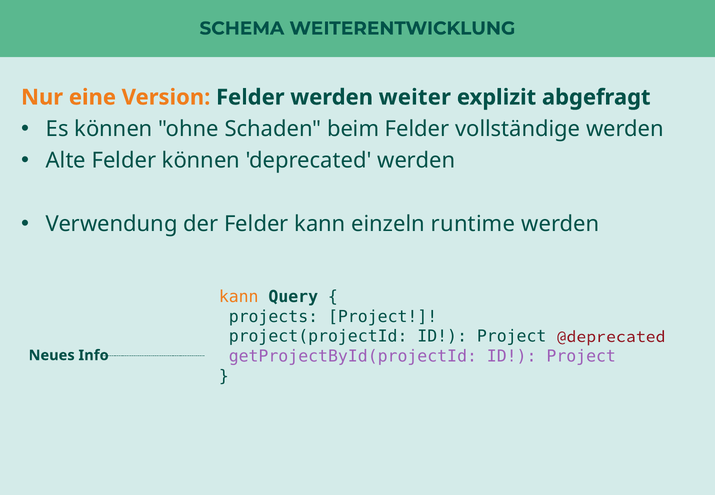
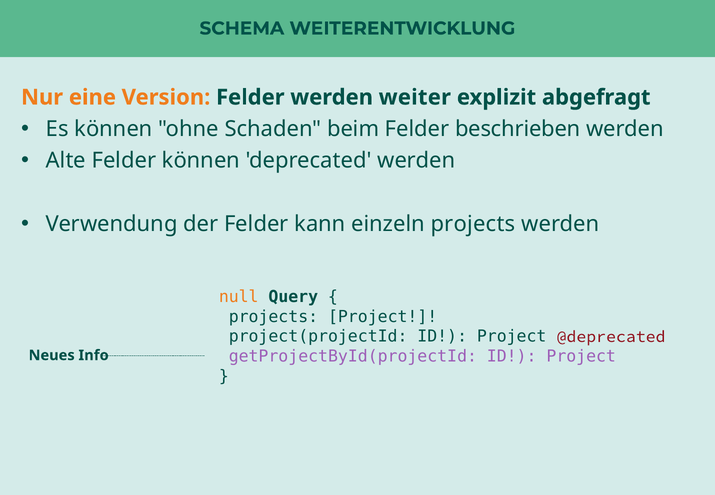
vollständige: vollständige -> beschrieben (518, 129)
einzeln runtime: runtime -> projects (473, 224)
kann: kann -> null (239, 297)
